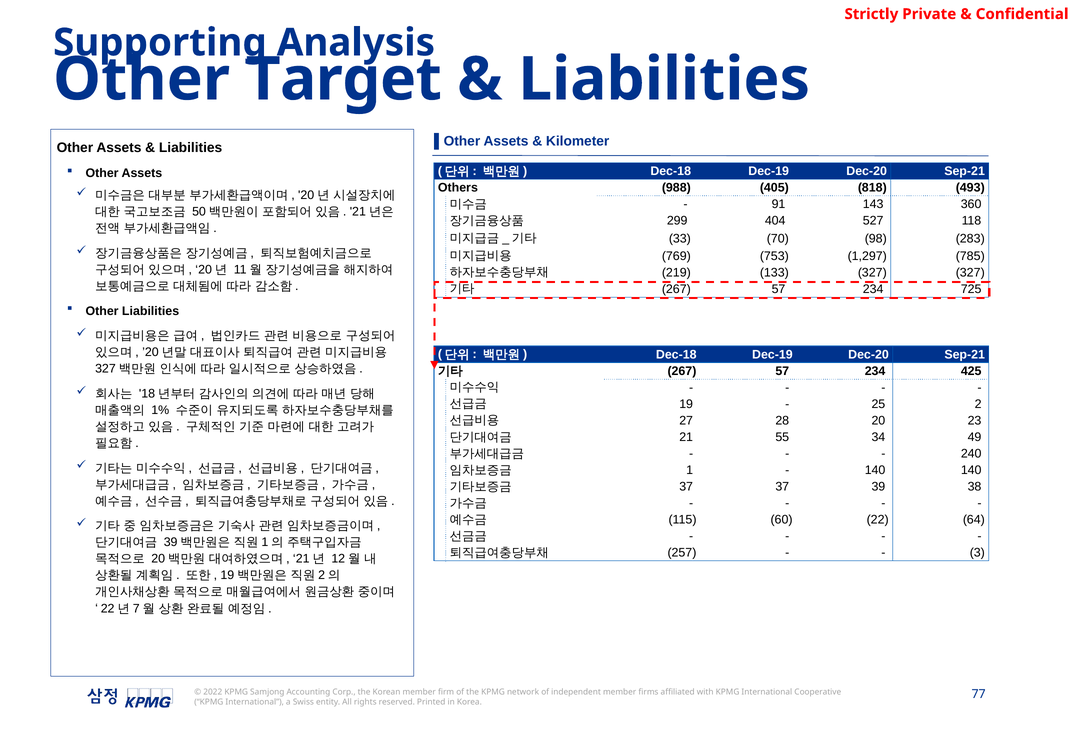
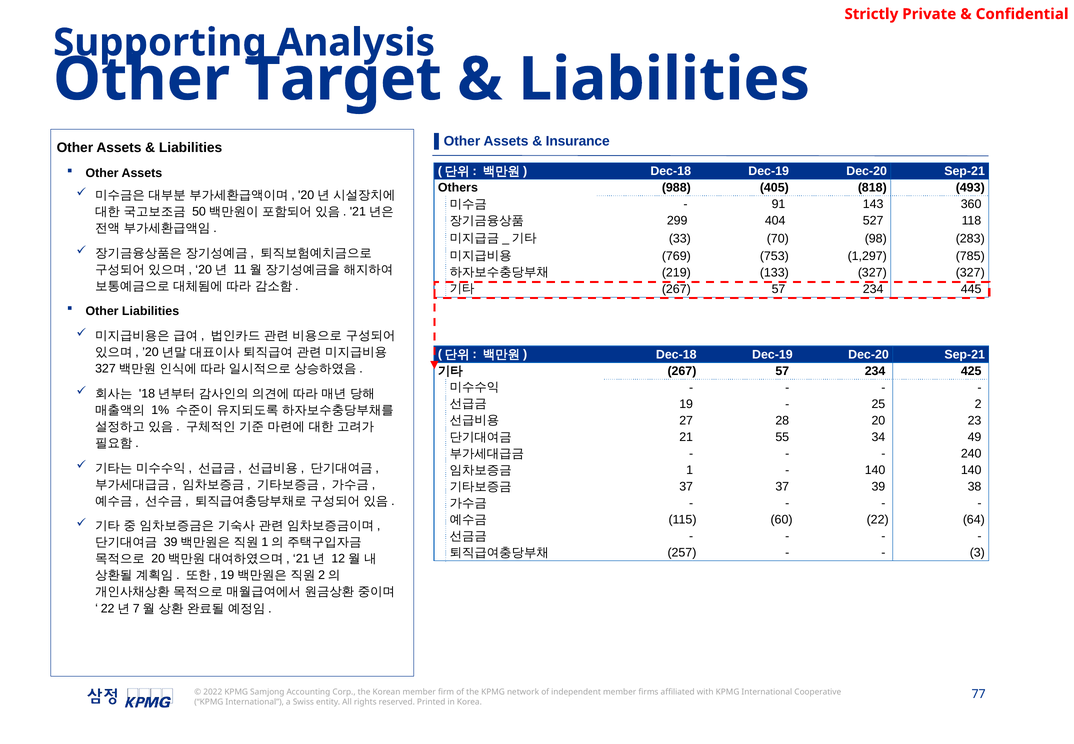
Kilometer: Kilometer -> Insurance (578, 141)
725: 725 -> 445 (971, 289)
